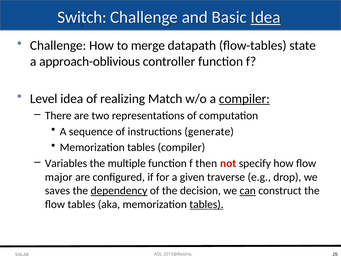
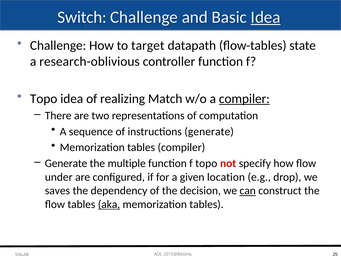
merge: merge -> target (148, 46)
approach-oblivious: approach-oblivious -> research-oblivious (89, 61)
Level: Level -> Topo (44, 99)
Variables: Variables -> Generate (66, 163)
f then: then -> topo (206, 163)
major: major -> under (59, 177)
traverse: traverse -> location (226, 177)
dependency underline: present -> none (119, 191)
aka underline: none -> present (109, 204)
tables underline: present -> none (206, 204)
